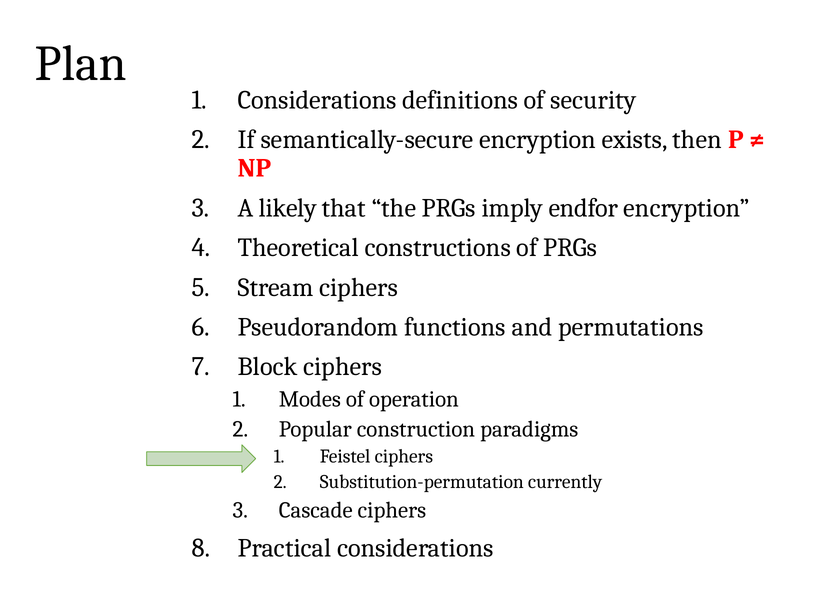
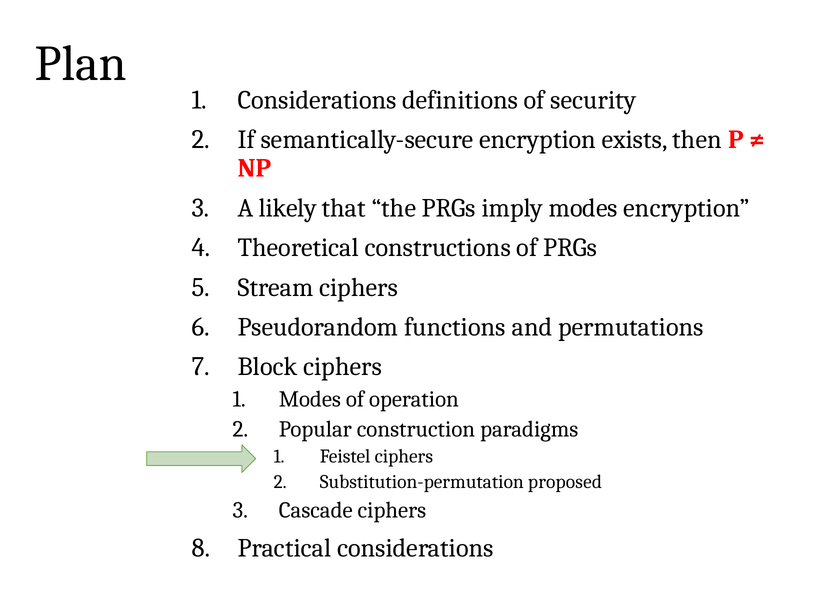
imply endfor: endfor -> modes (583, 208)
currently: currently -> proposed (565, 482)
